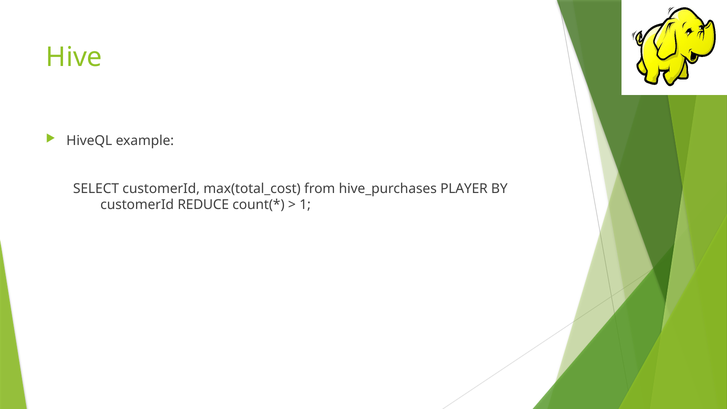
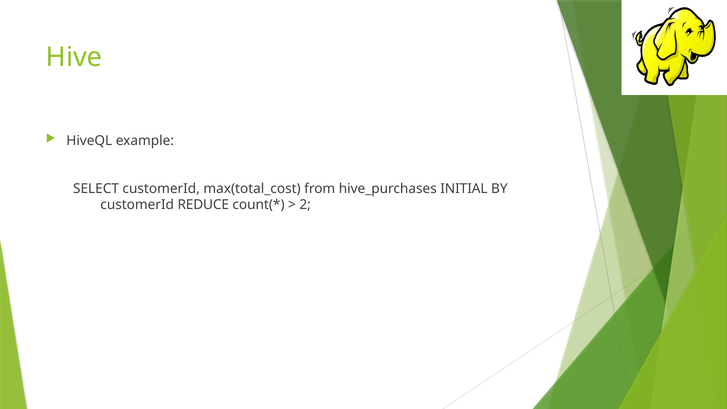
PLAYER: PLAYER -> INITIAL (464, 189)
1: 1 -> 2 (305, 205)
